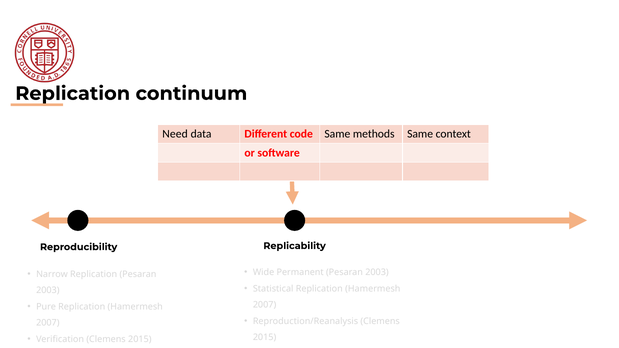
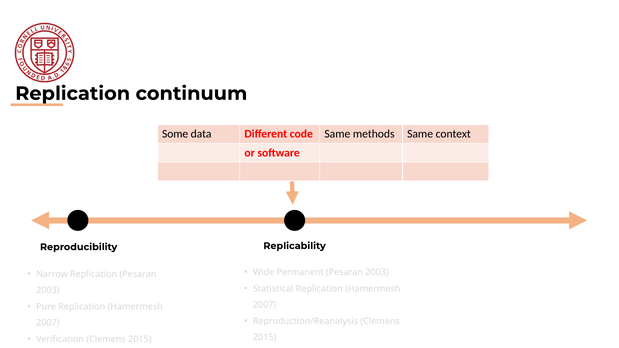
Need: Need -> Some (175, 134)
